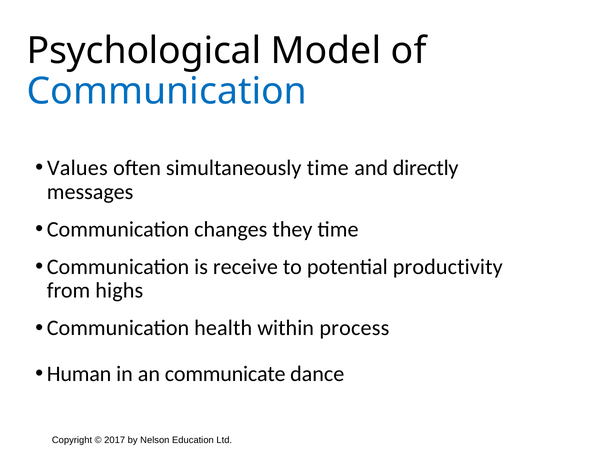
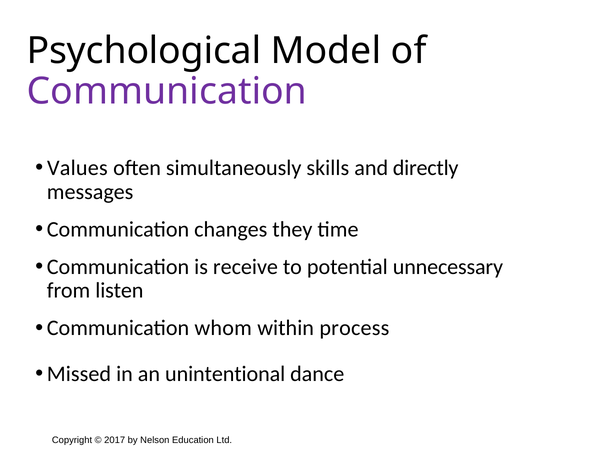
Communication colour: blue -> purple (167, 91)
simultaneously time: time -> skills (328, 168)
productivity: productivity -> unnecessary (448, 267)
highs: highs -> listen (119, 290)
health: health -> whom (223, 328)
Human: Human -> Missed (79, 374)
communicate: communicate -> unintentional (225, 374)
